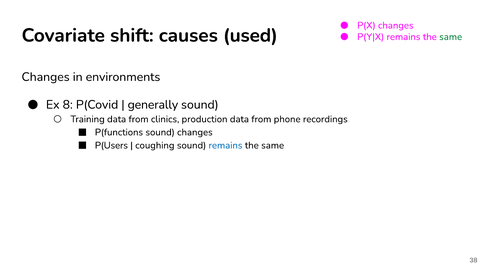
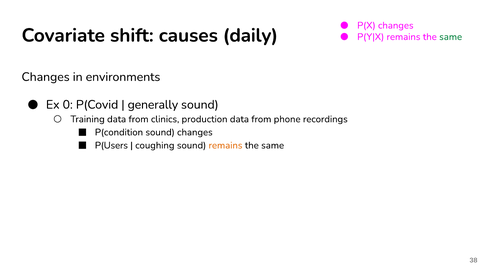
used: used -> daily (250, 35)
8: 8 -> 0 (68, 105)
P(functions: P(functions -> P(condition (119, 132)
remains colour: blue -> orange (225, 145)
